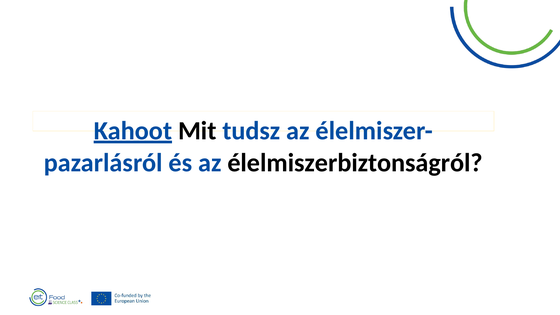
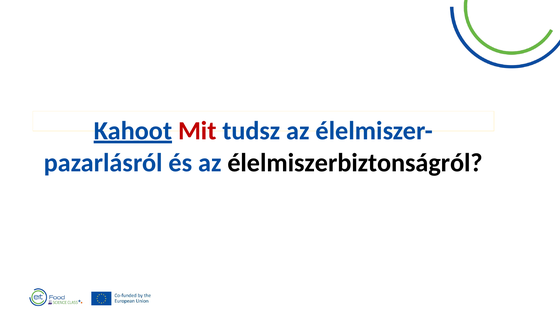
Mit colour: black -> red (197, 131)
